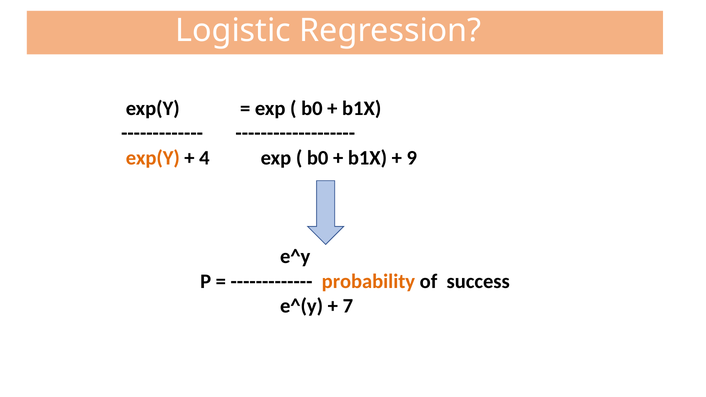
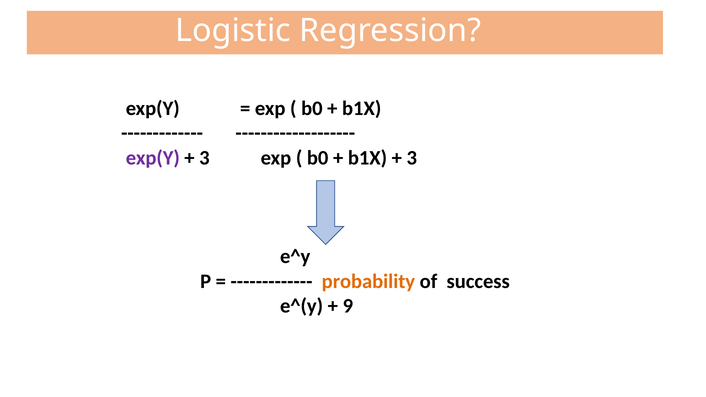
exp(Y colour: orange -> purple (153, 158)
4: 4 -> 3 (204, 158)
9: 9 -> 3 (412, 158)
7: 7 -> 9 (348, 306)
